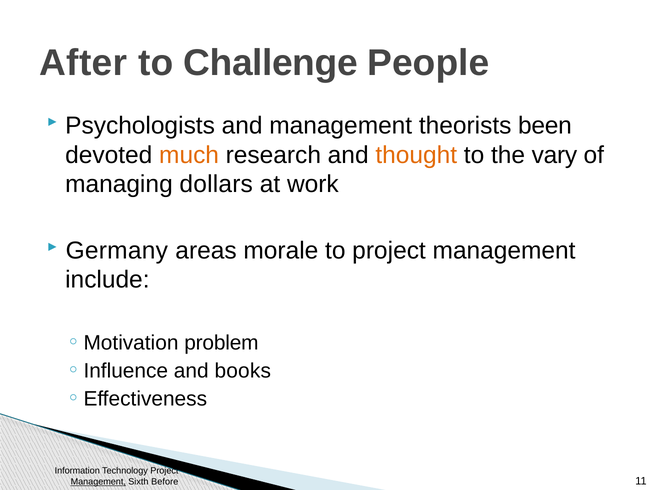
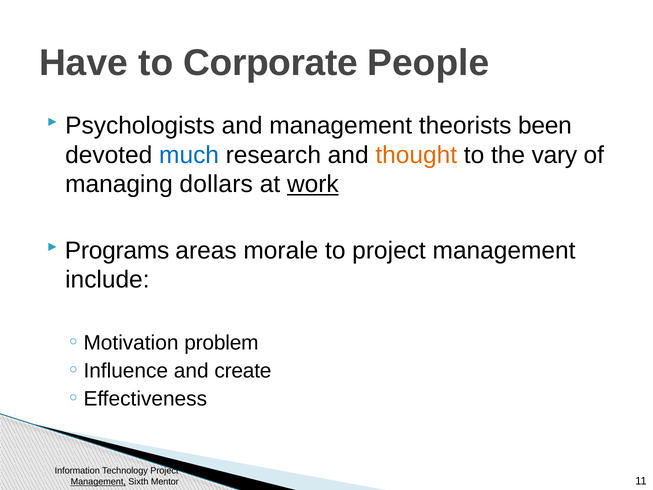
After: After -> Have (84, 63)
Challenge: Challenge -> Corporate (271, 63)
much colour: orange -> blue (189, 155)
work underline: none -> present (313, 184)
Germany: Germany -> Programs (117, 250)
books: books -> create (243, 371)
Before: Before -> Mentor (165, 482)
